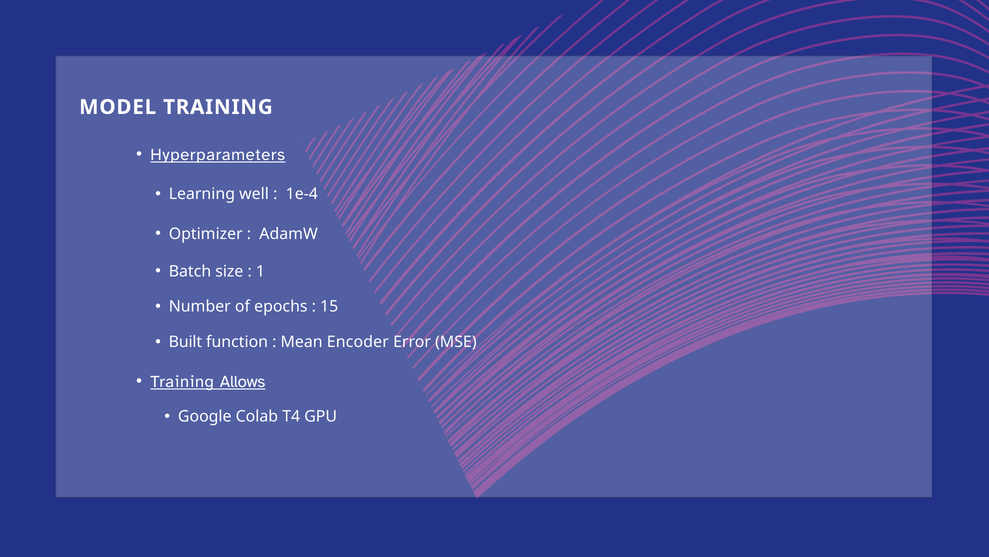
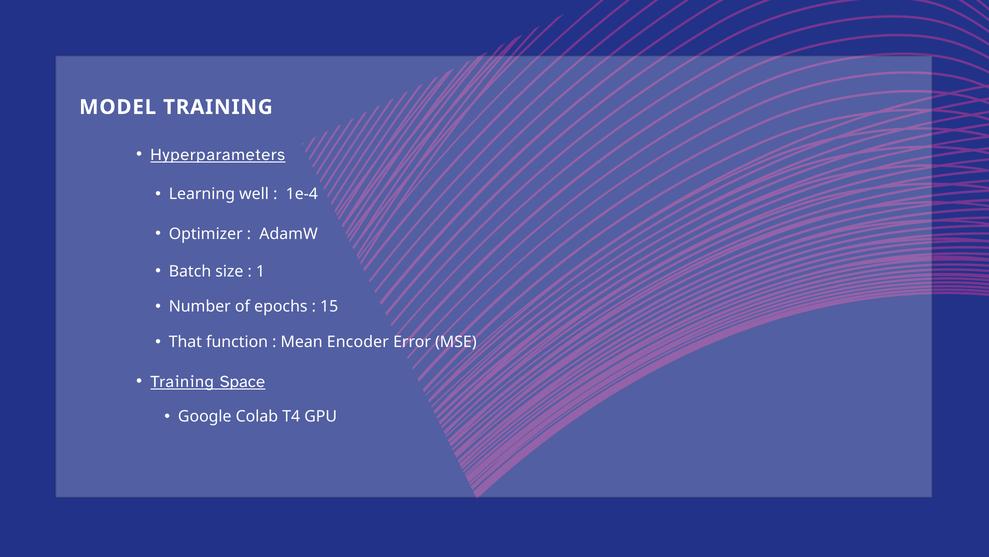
Built: Built -> That (185, 342)
Allows: Allows -> Space (242, 381)
